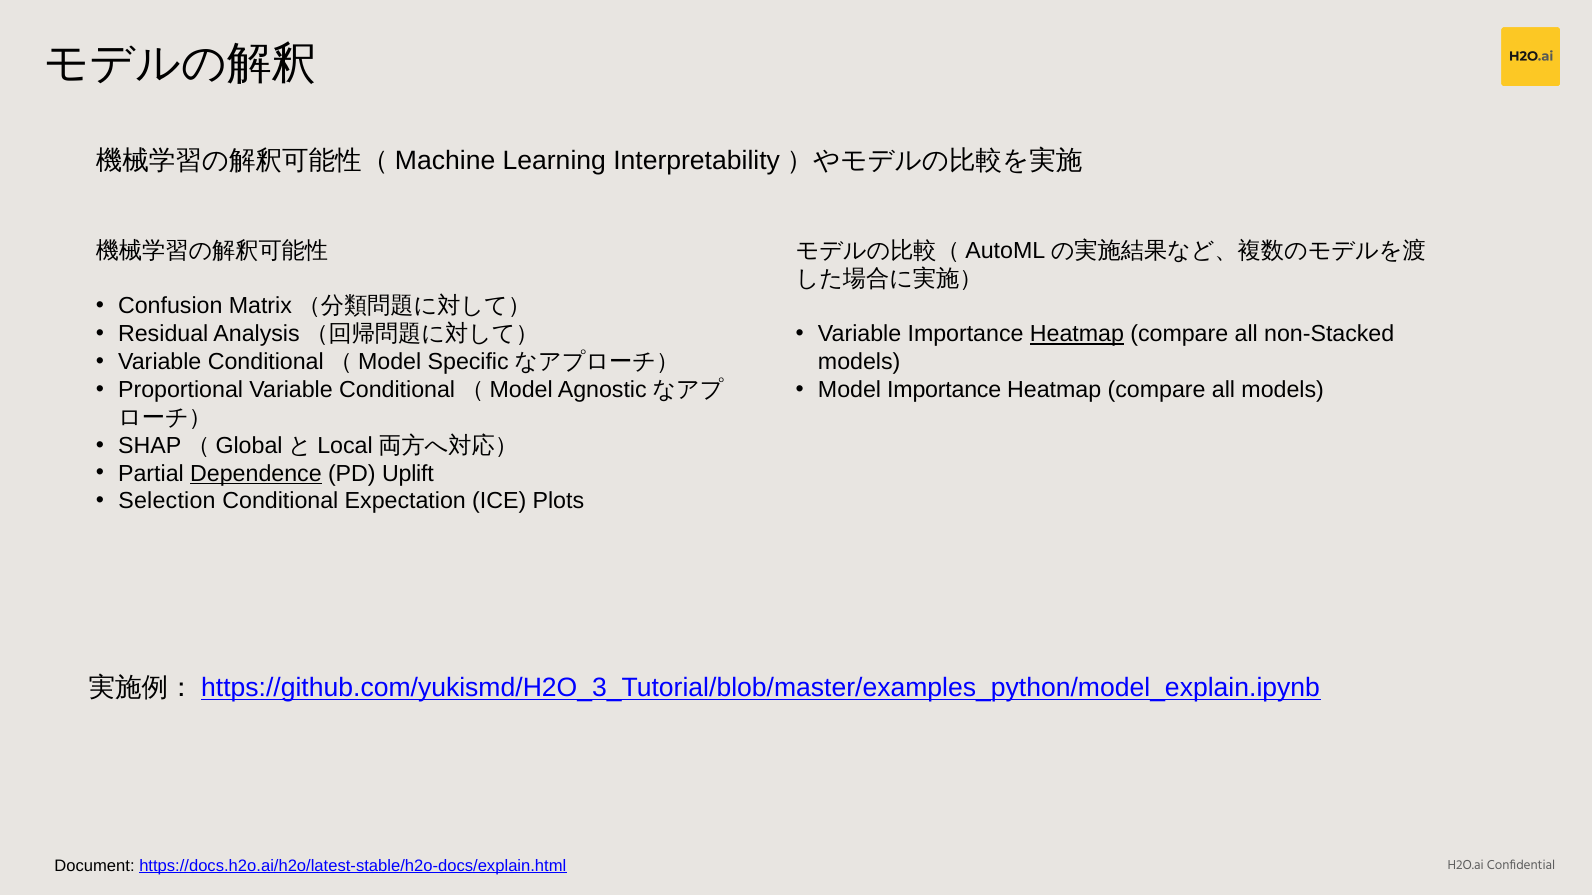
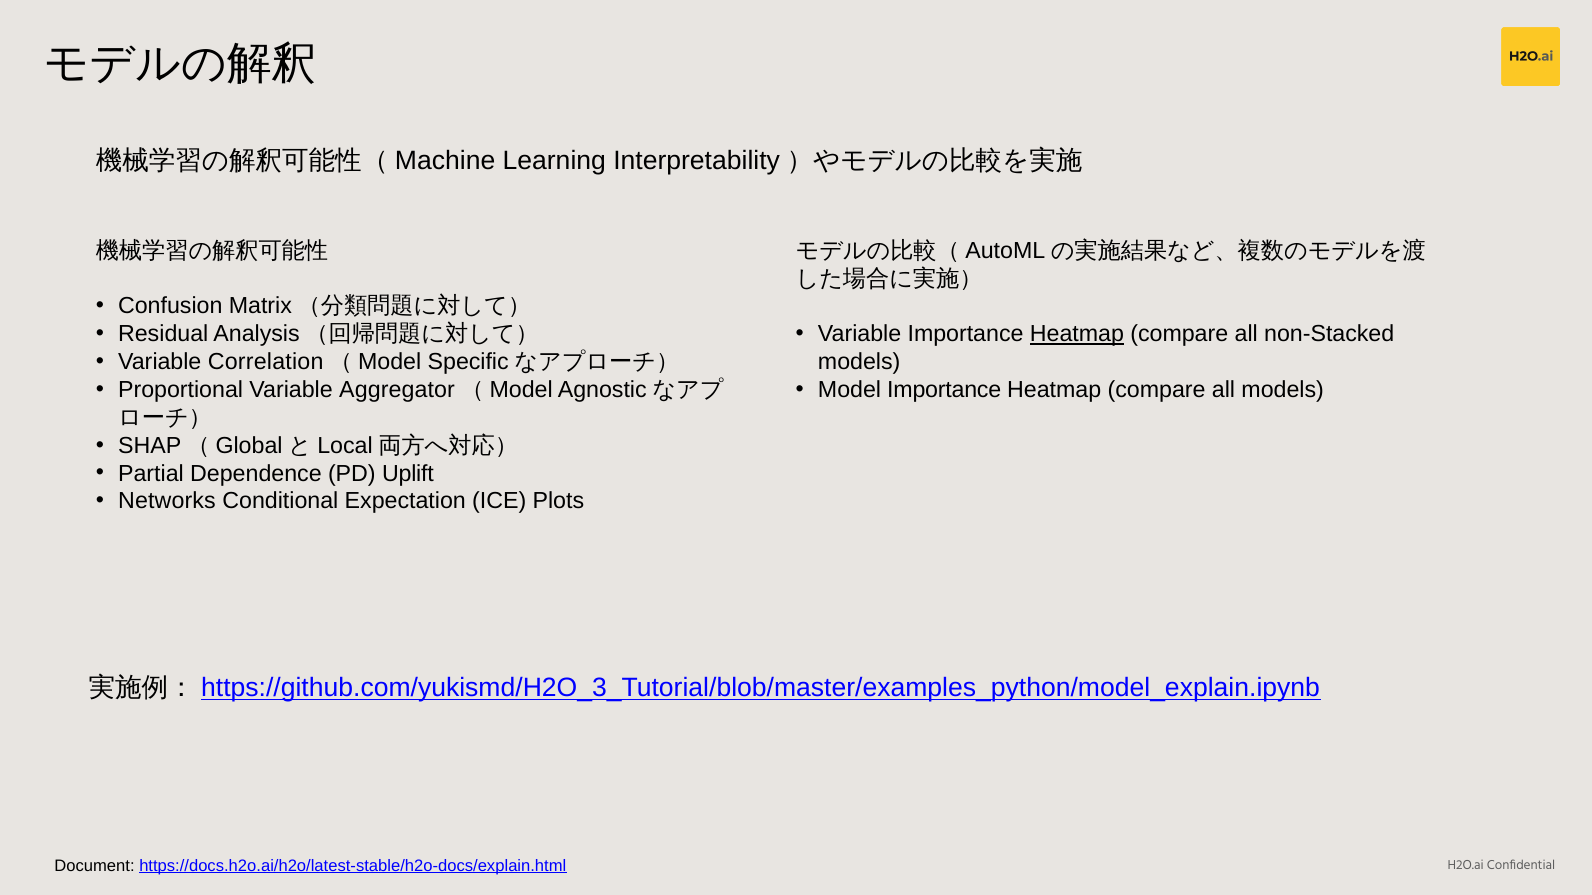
Conditional: Conditional -> Correlation (266, 362)
Conditional: Conditional -> Aggregator (397, 390)
Dependence underline: present -> none (256, 474)
Selection: Selection -> Networks (167, 502)
